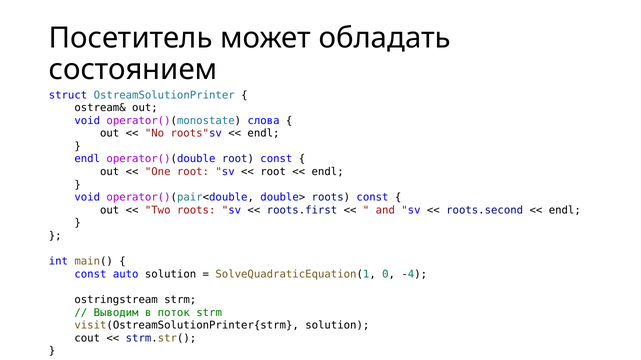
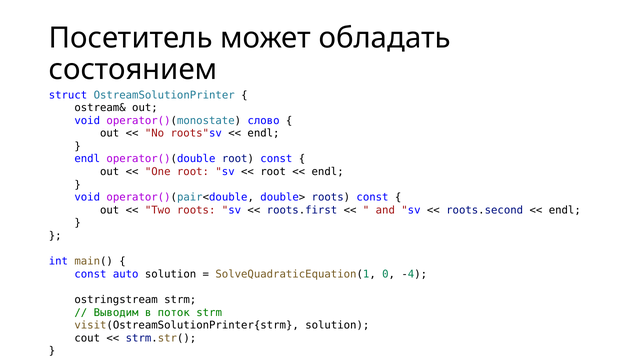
слова: слова -> слово (264, 121)
